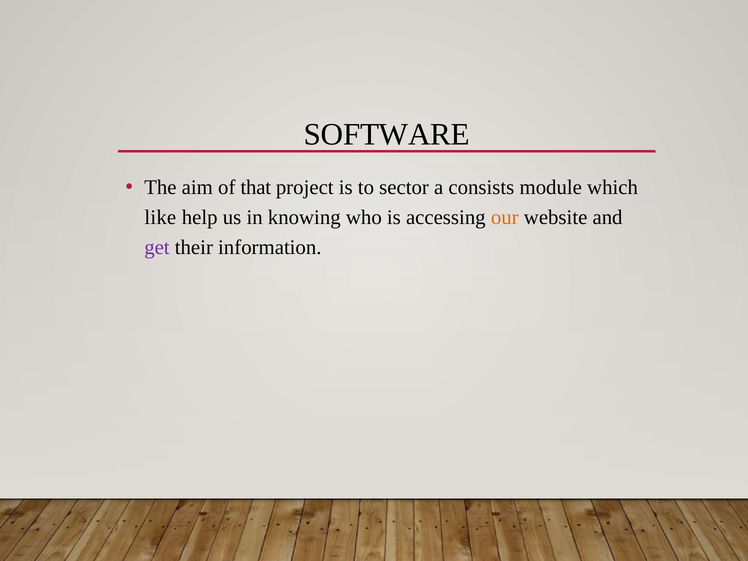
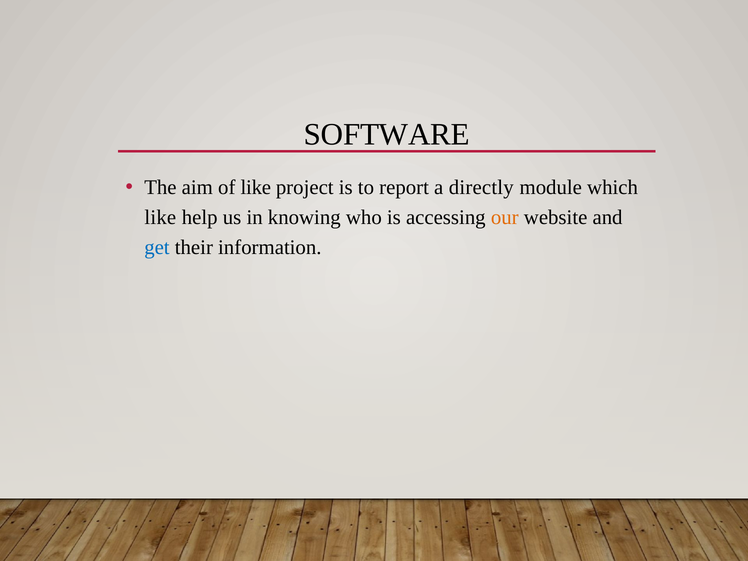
of that: that -> like (256, 188)
sector: sector -> report (404, 188)
consists: consists -> directly (481, 188)
get colour: purple -> blue (157, 247)
